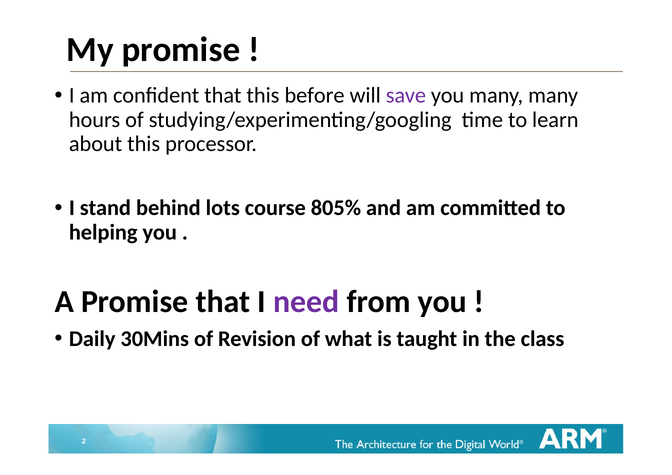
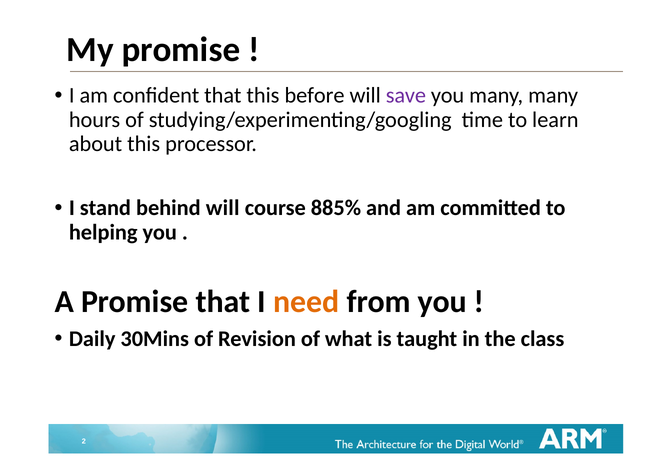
behind lots: lots -> will (223, 208)
805%: 805% -> 885% (336, 208)
need colour: purple -> orange (306, 302)
